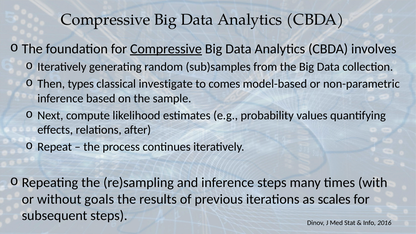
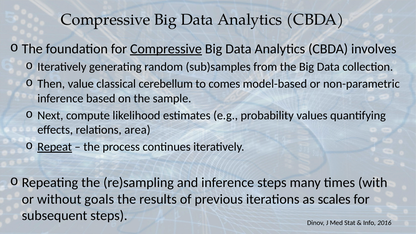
types: types -> value (81, 84)
investigate: investigate -> cerebellum (166, 84)
after: after -> area (137, 130)
Repeat underline: none -> present (55, 147)
